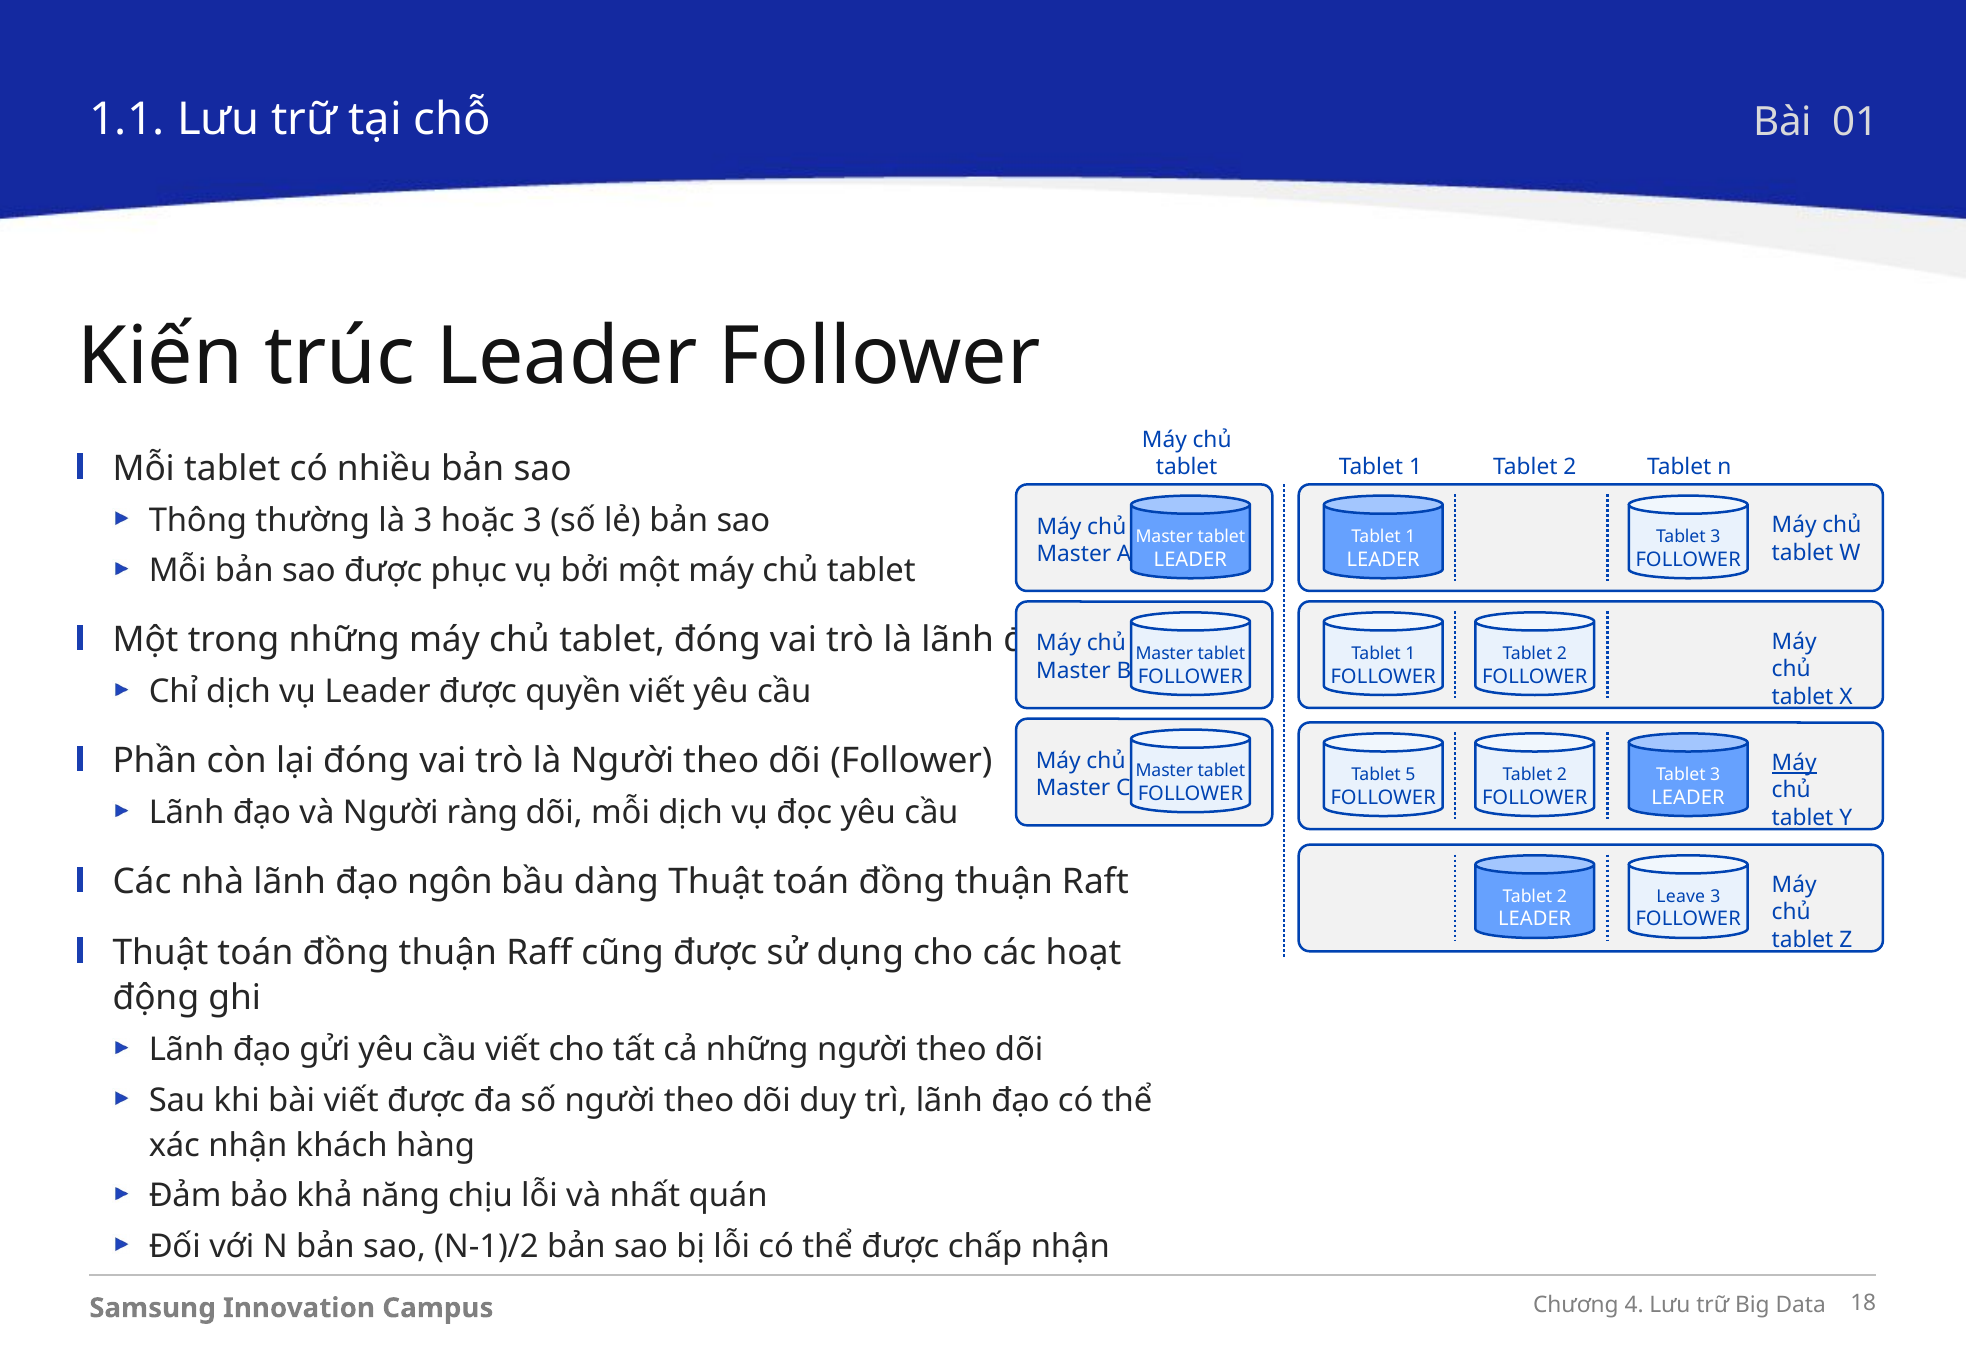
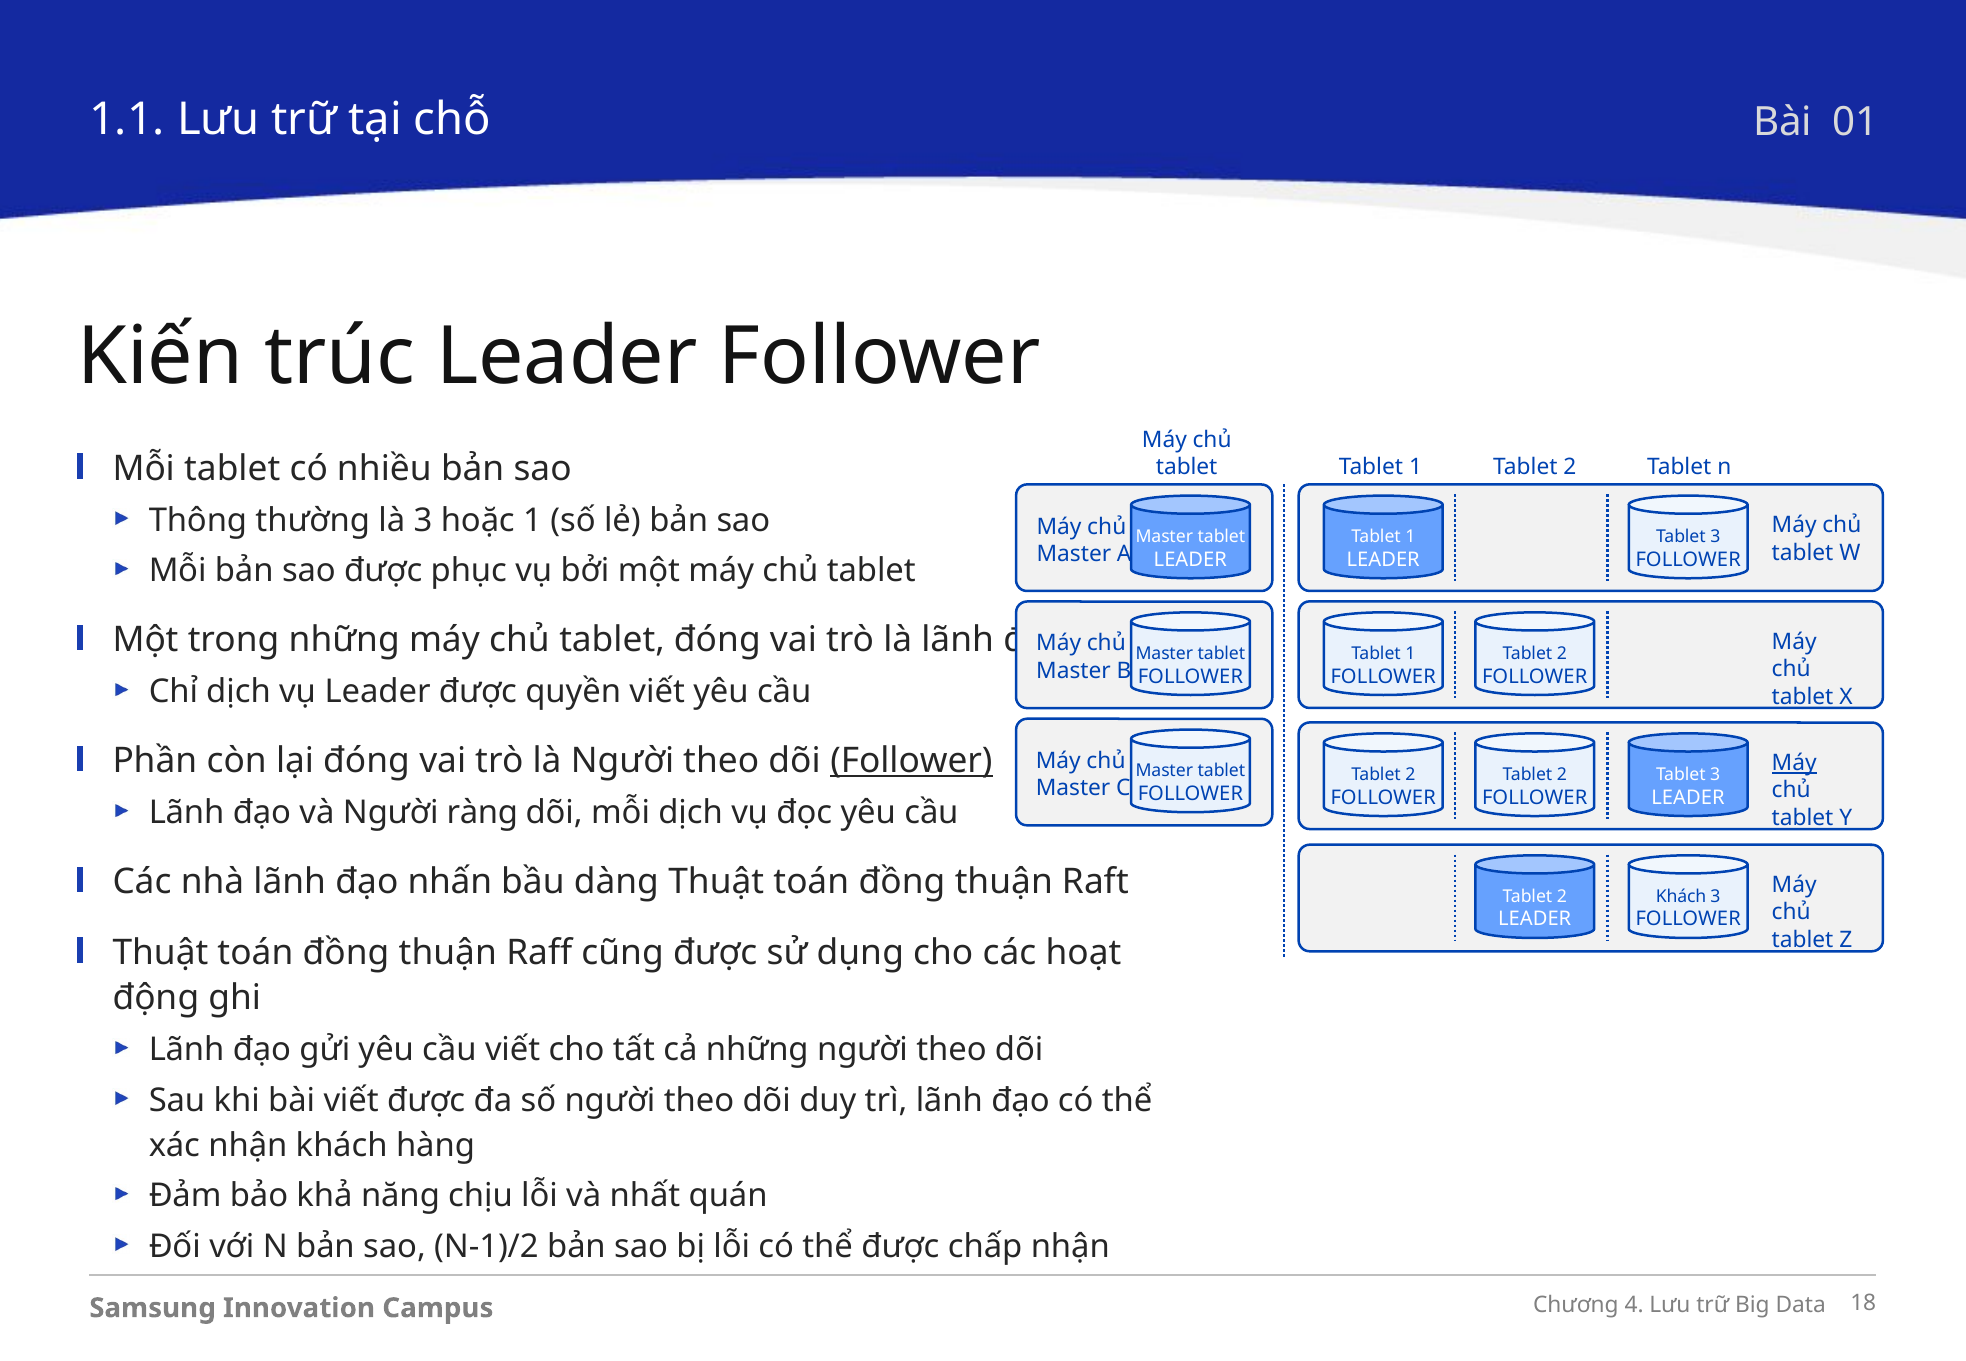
hoặc 3: 3 -> 1 (533, 520)
Follower underline: none -> present (911, 761)
5: 5 -> 2 (1410, 775)
ngôn: ngôn -> nhấn (450, 882)
Leave: Leave -> Khách (1681, 897)
